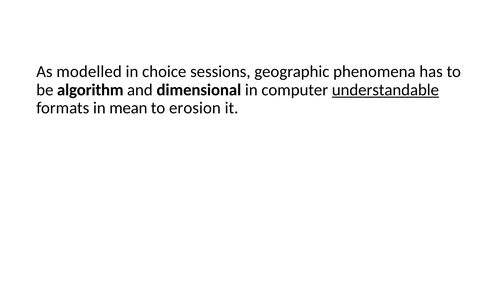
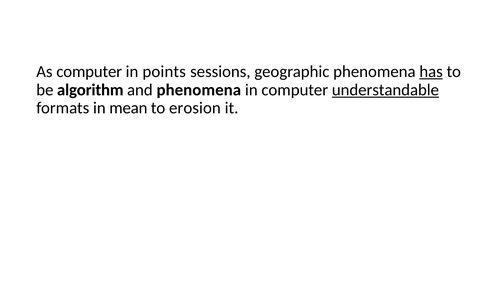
As modelled: modelled -> computer (89, 71)
choice: choice -> points (164, 71)
has underline: none -> present (431, 71)
and dimensional: dimensional -> phenomena (199, 90)
